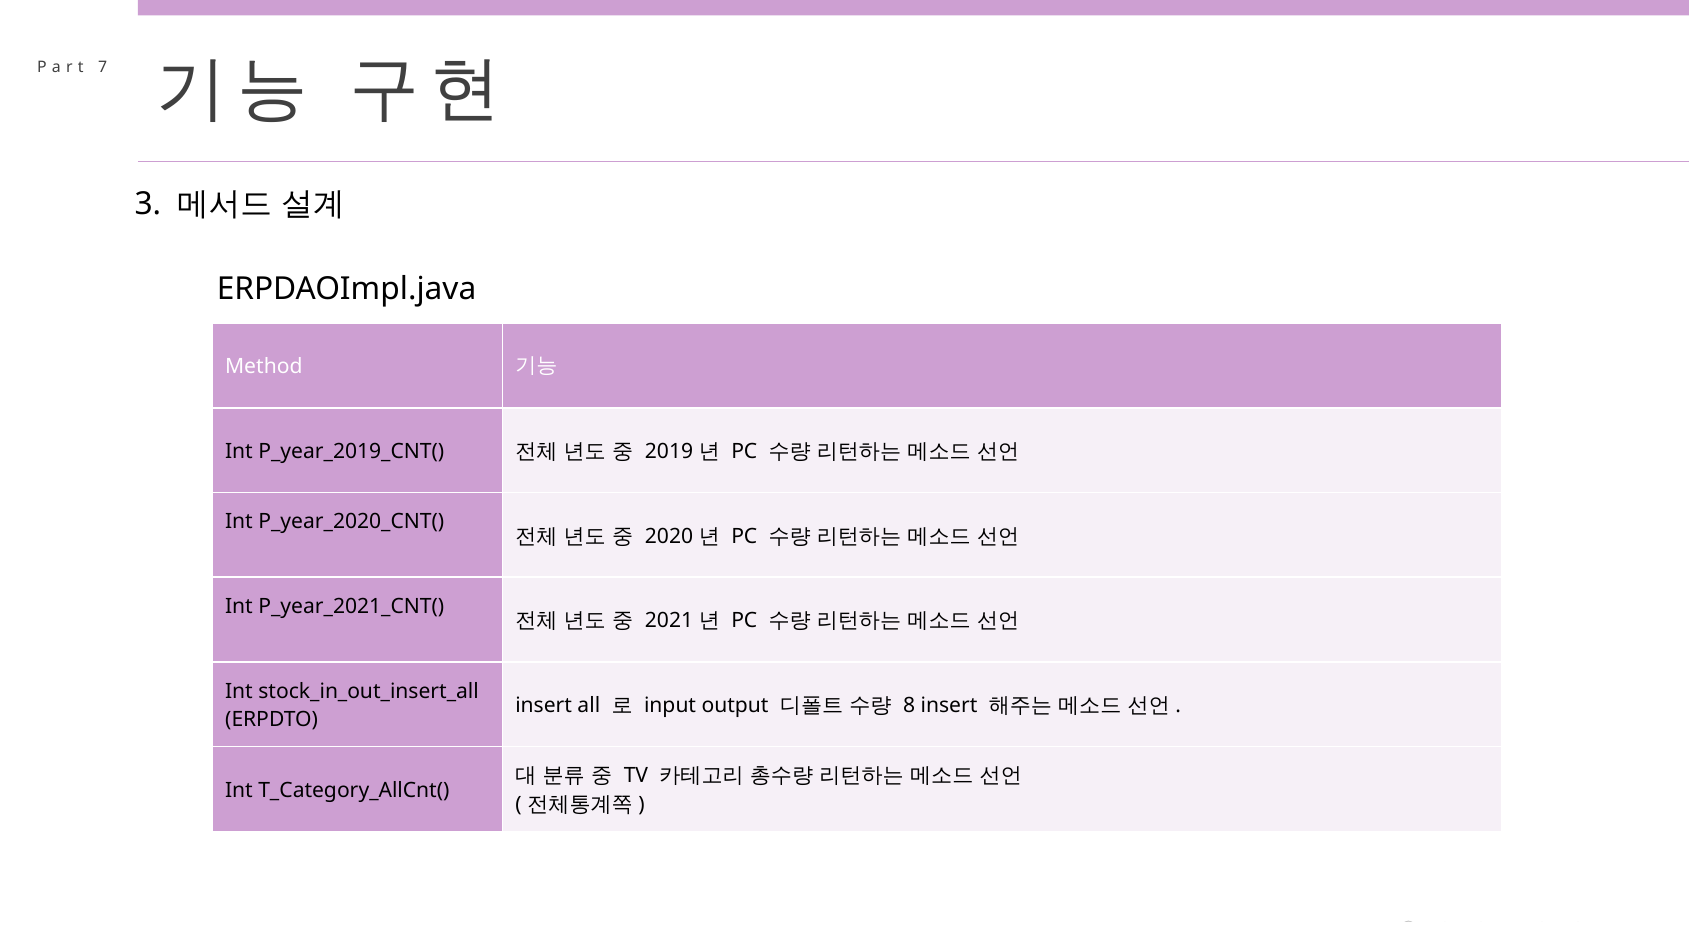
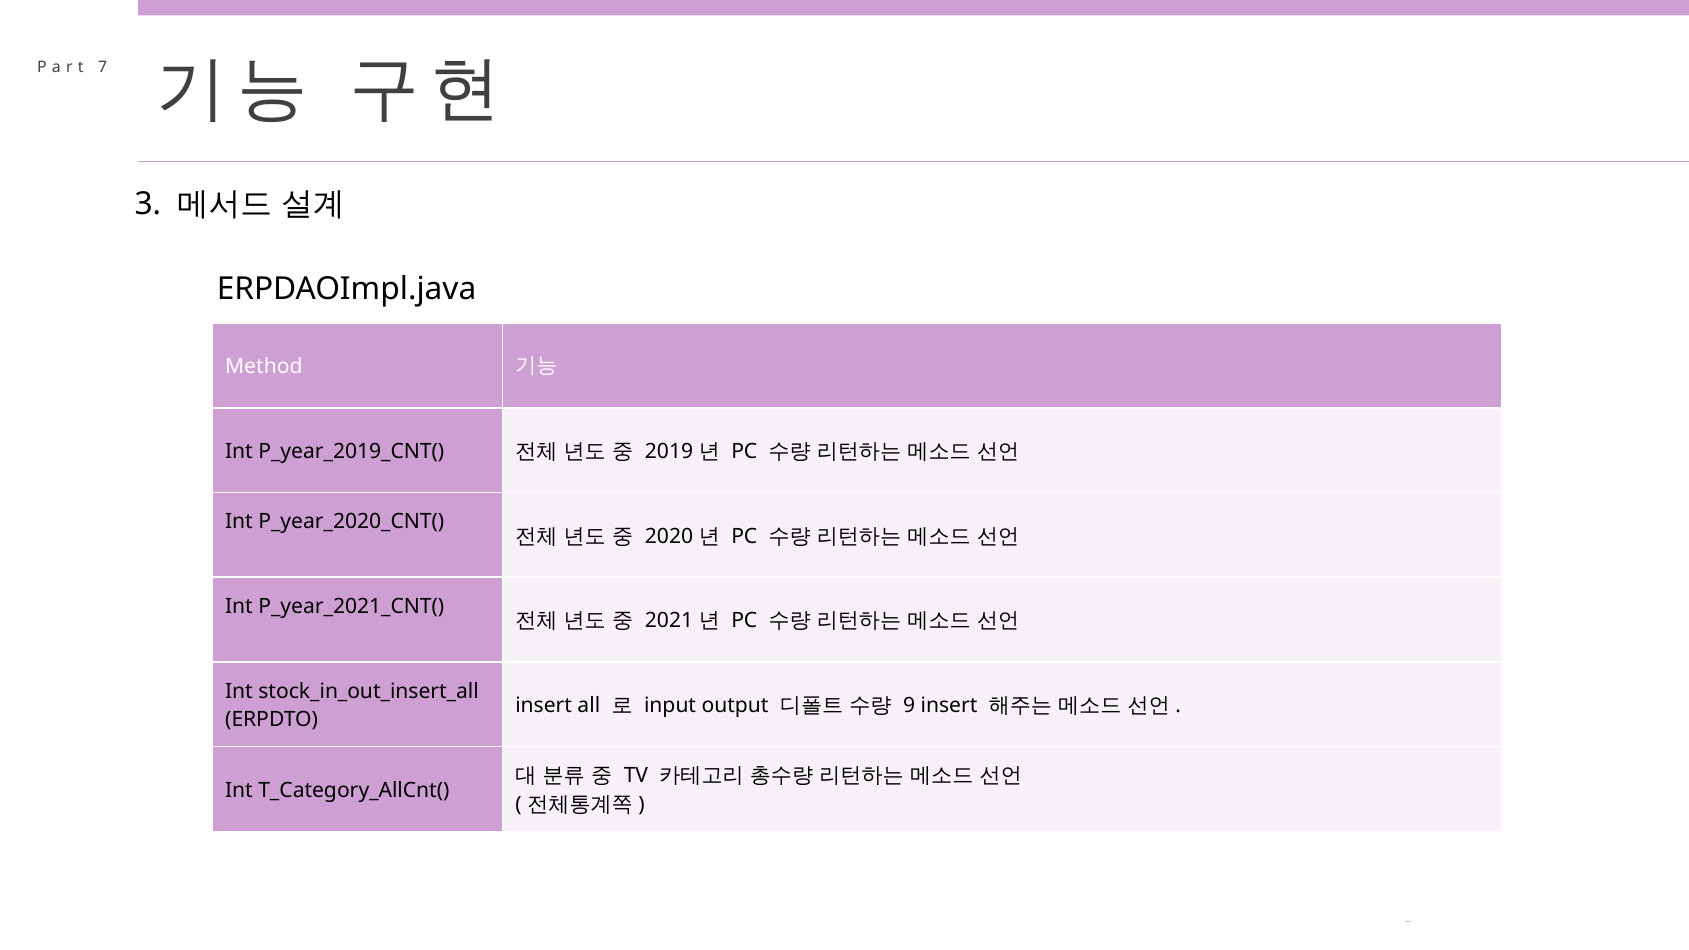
8: 8 -> 9 (909, 705)
